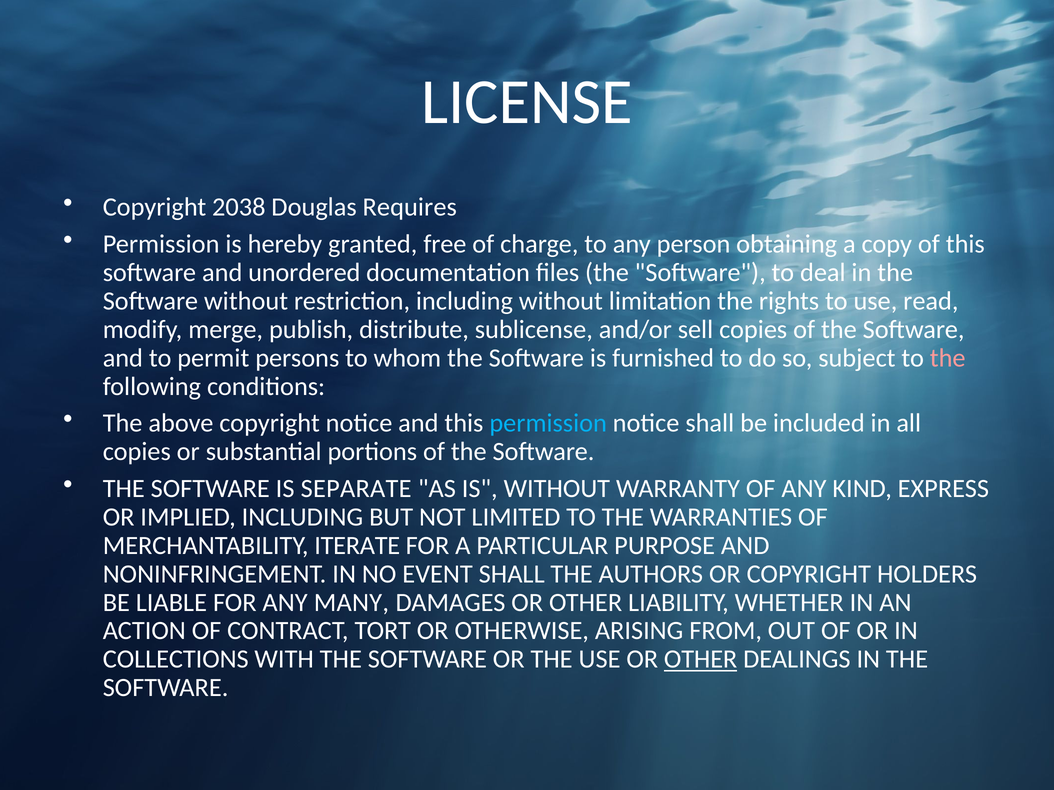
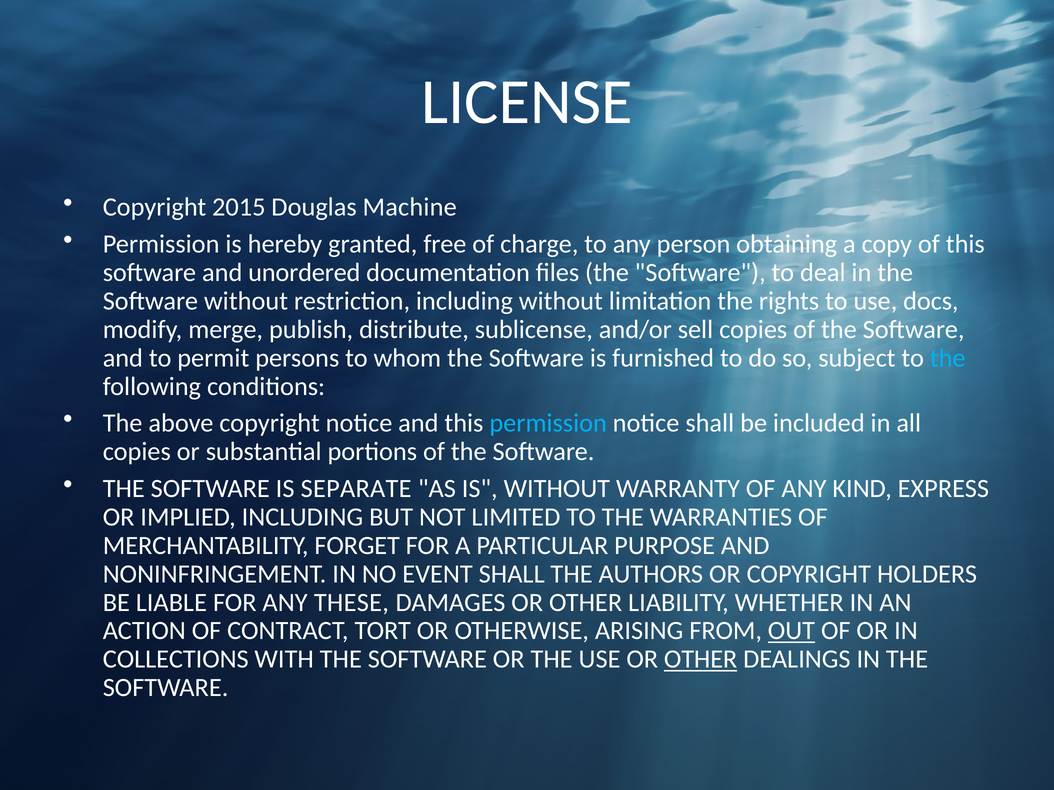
2038: 2038 -> 2015 (239, 207)
Requires: Requires -> Machine (410, 207)
read: read -> docs (931, 301)
the colour: pink -> light blue (948, 358)
ITERATE: ITERATE -> FORGET (357, 546)
MANY: MANY -> THESE (351, 603)
OUT underline: none -> present (791, 631)
